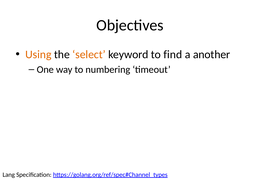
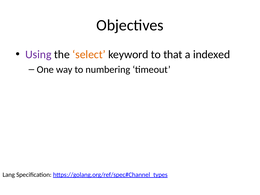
Using colour: orange -> purple (38, 55)
find: find -> that (173, 55)
another: another -> indexed (212, 55)
